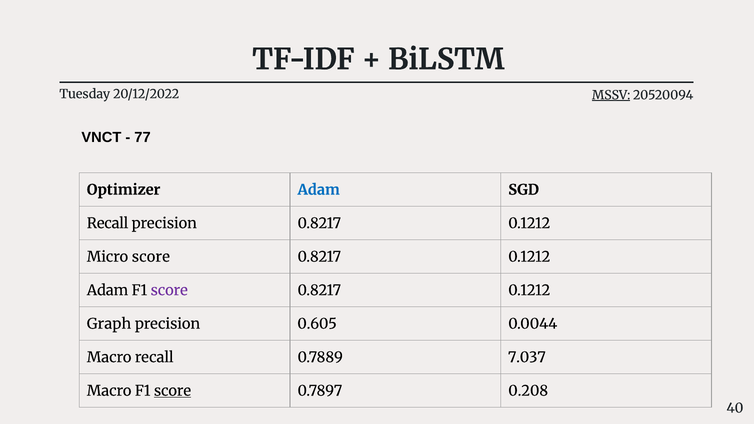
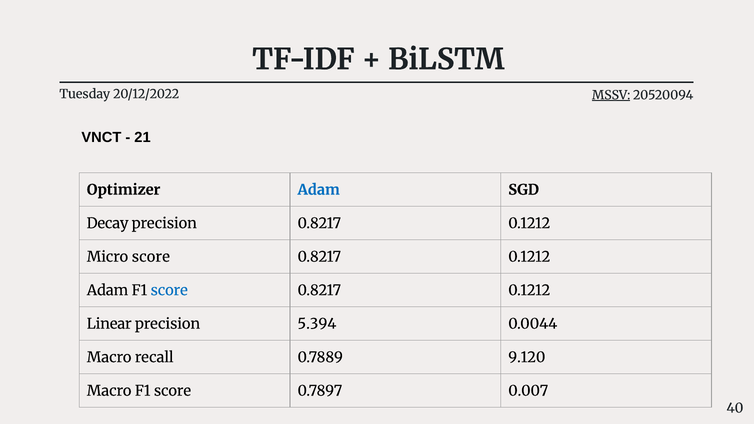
77: 77 -> 21 (143, 138)
Recall: Recall -> Decay (108, 223)
score colour: purple -> blue (169, 290)
Graph: Graph -> Linear (109, 324)
0.605: 0.605 -> 5.394 (317, 324)
7.037: 7.037 -> 9.120 (527, 358)
score underline: present -> none (173, 391)
0.208: 0.208 -> 0.007 (528, 391)
